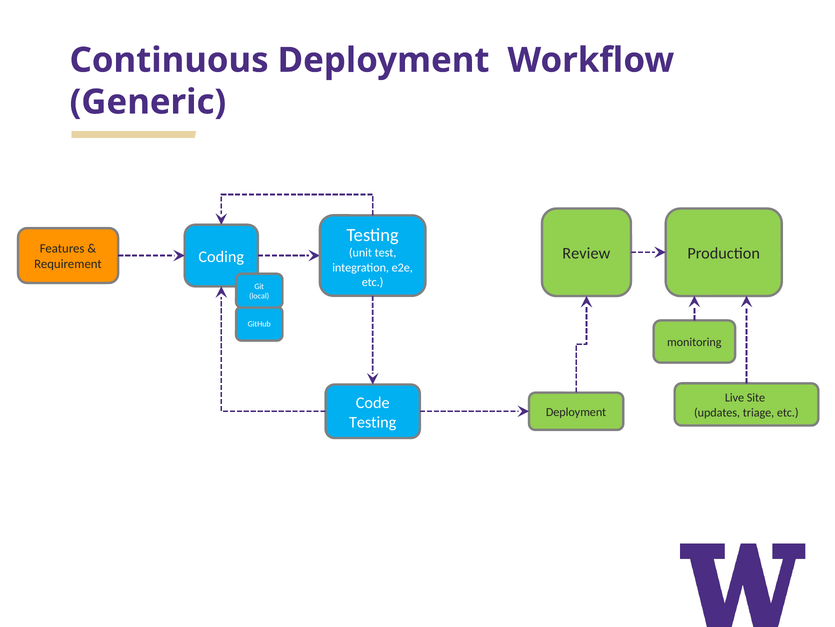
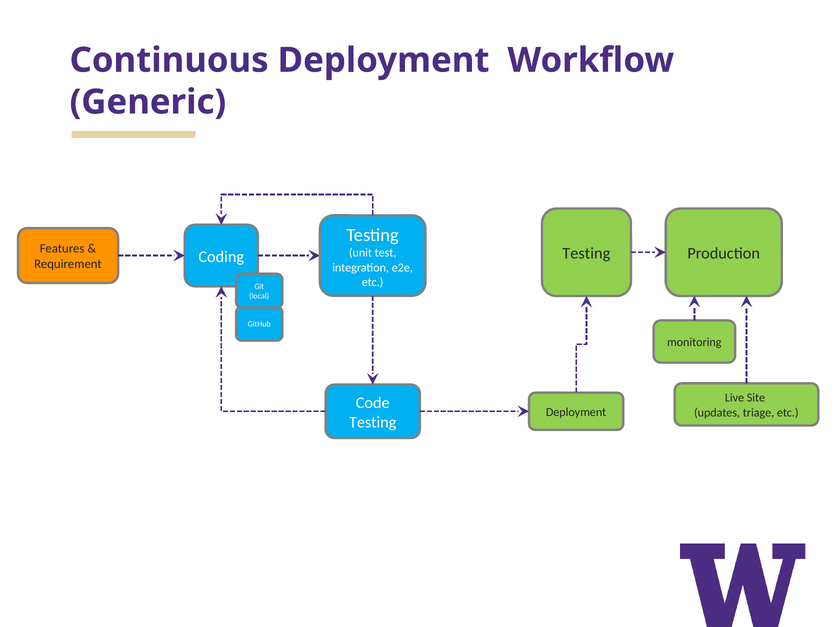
Review: Review -> Testing (586, 253)
